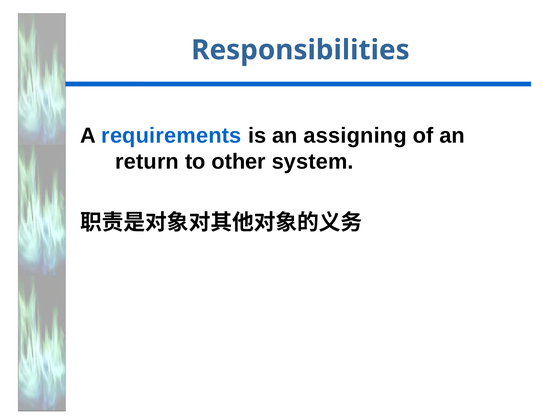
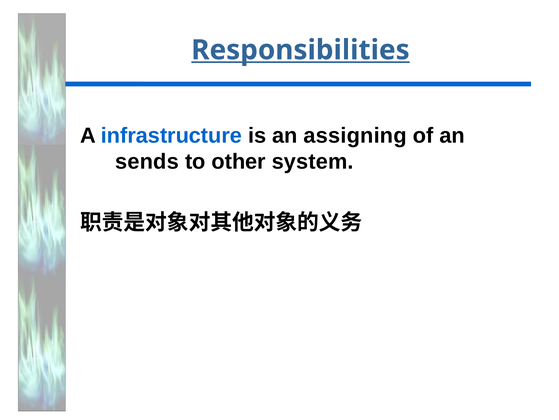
Responsibilities underline: none -> present (300, 50)
requirements: requirements -> infrastructure (171, 135)
return: return -> sends (147, 161)
